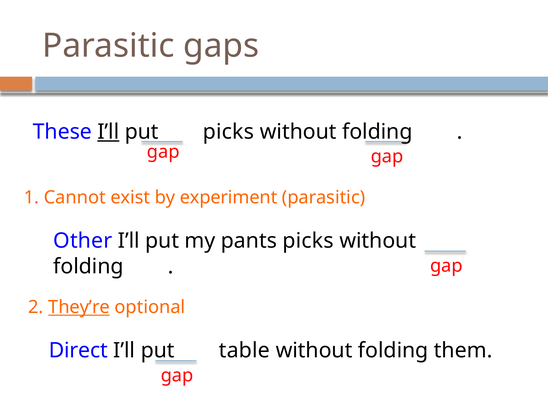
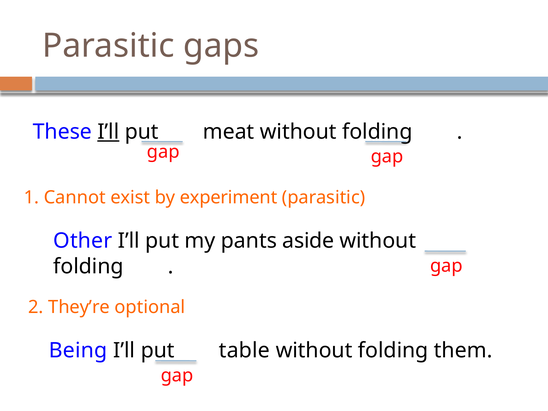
picks: picks -> meat (229, 132)
pants picks: picks -> aside (308, 241)
They’re underline: present -> none (79, 307)
Direct: Direct -> Being (78, 350)
